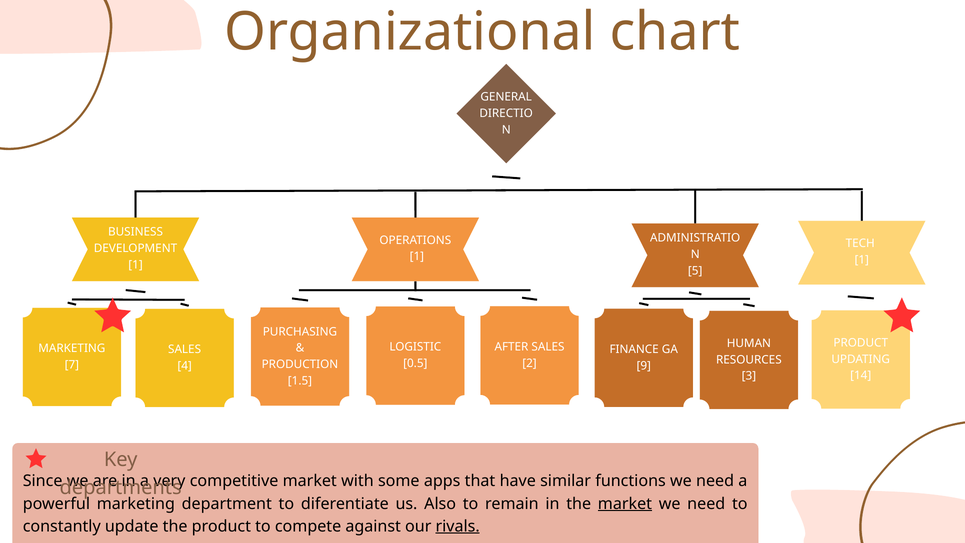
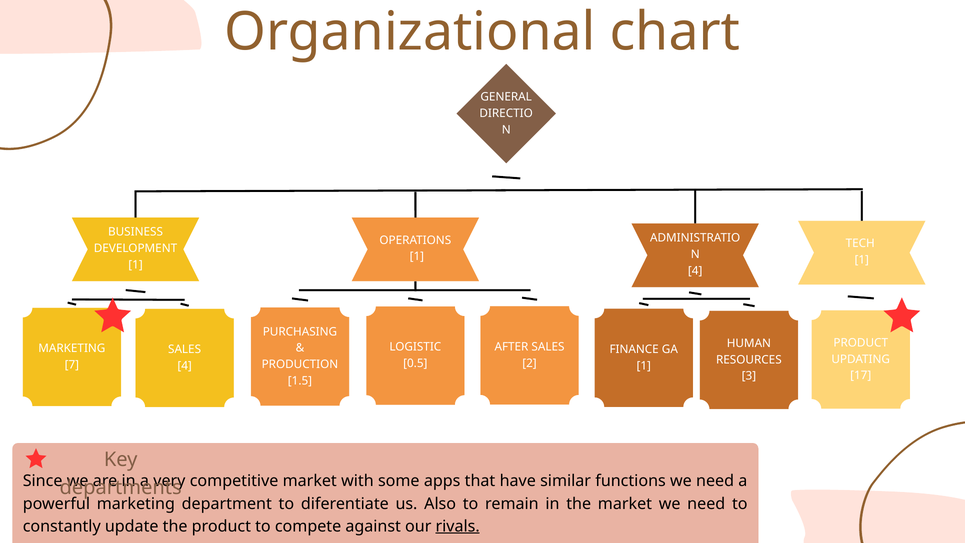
5: 5 -> 4 (695, 271)
9: 9 -> 1 (644, 366)
14: 14 -> 17 (861, 375)
market underline: present -> none (625, 504)
